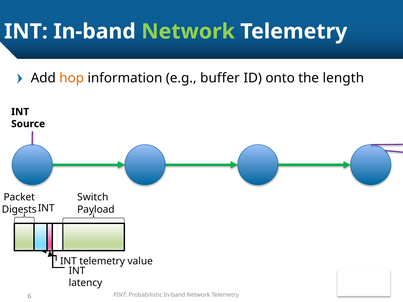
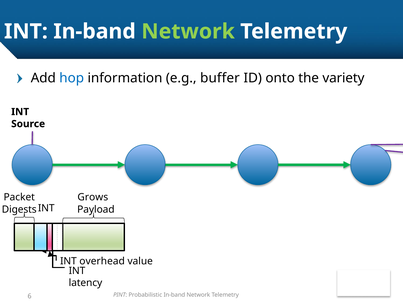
hop colour: orange -> blue (72, 78)
length: length -> variety (343, 78)
Switch: Switch -> Grows (93, 197)
INT telemetry: telemetry -> overhead (102, 261)
